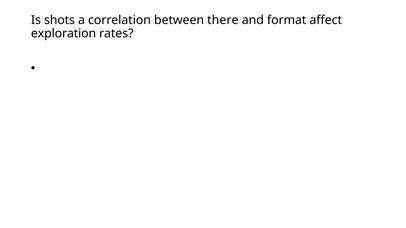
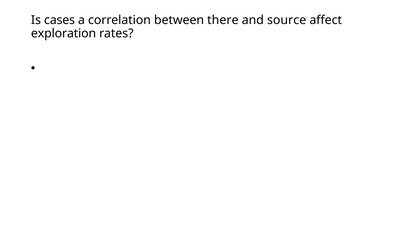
shots: shots -> cases (60, 20)
format: format -> source (287, 20)
